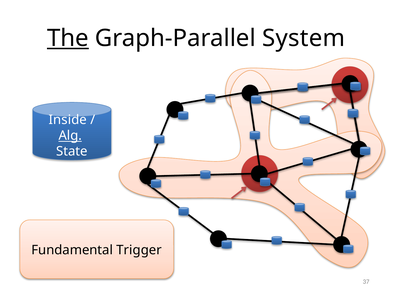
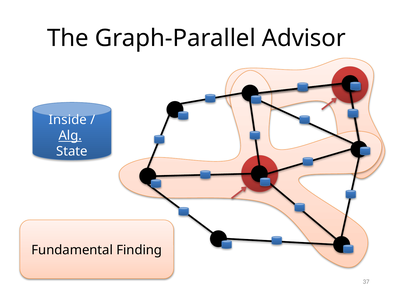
The underline: present -> none (68, 38)
System: System -> Advisor (304, 38)
Trigger: Trigger -> Finding (139, 250)
